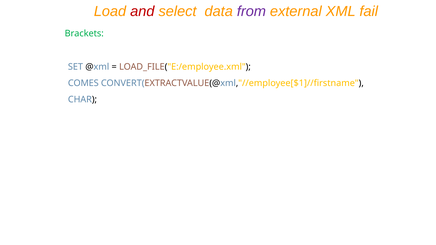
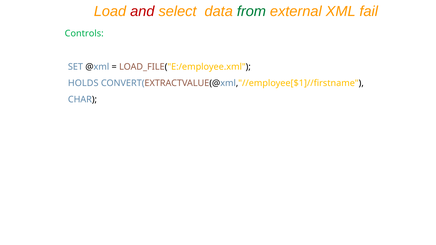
from colour: purple -> green (251, 11)
Brackets: Brackets -> Controls (84, 33)
COMES: COMES -> HOLDS (83, 83)
